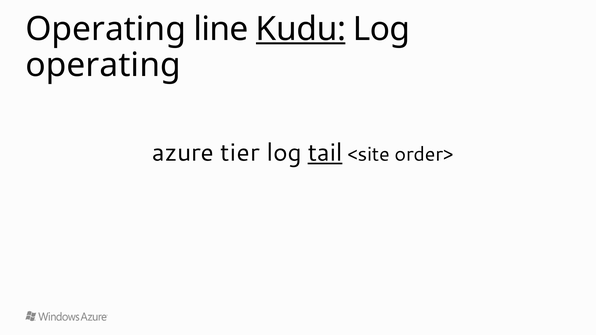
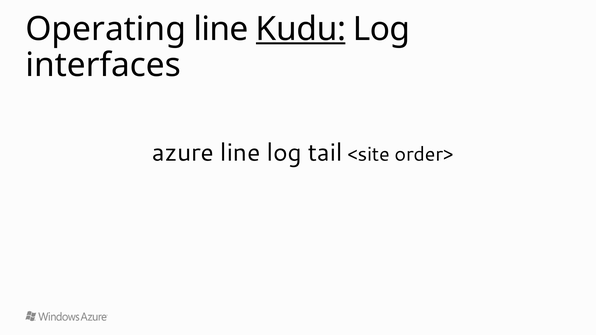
operating: operating -> interfaces (103, 65)
azure tier: tier -> line (240, 153)
tail underline: present -> none (325, 153)
